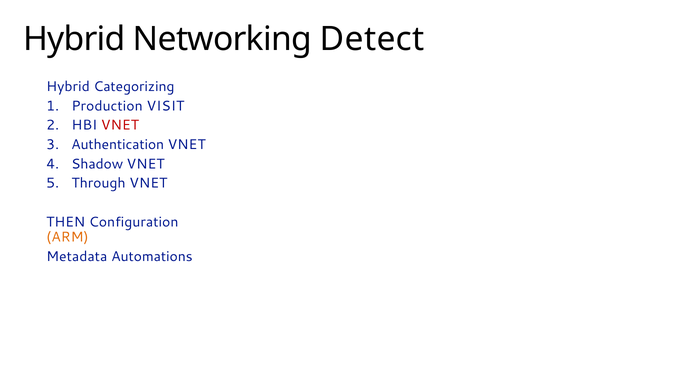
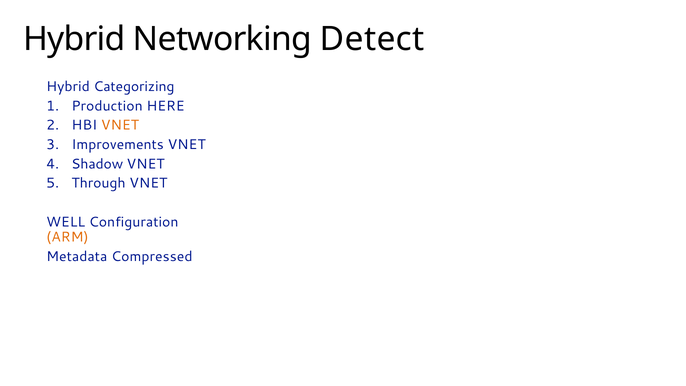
VISIT: VISIT -> HERE (166, 106)
VNET colour: red -> orange (120, 125)
Authentication: Authentication -> Improvements (118, 145)
THEN: THEN -> WELL (66, 222)
Automations: Automations -> Compressed (152, 256)
